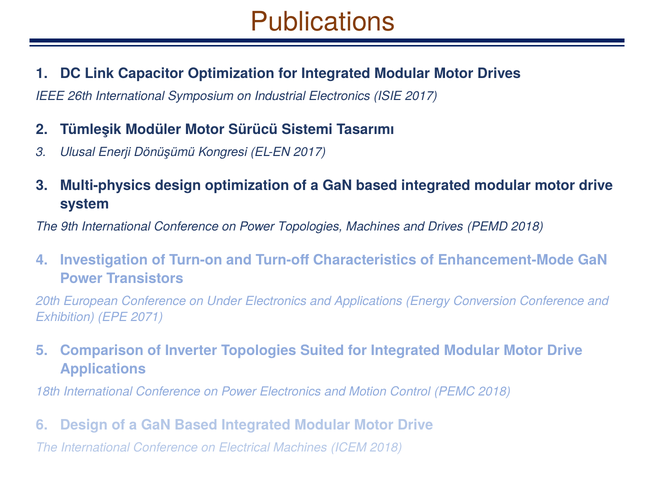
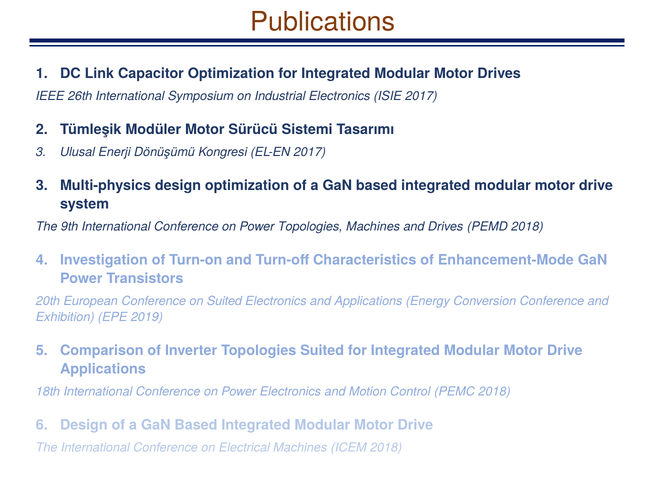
on Under: Under -> Suited (224, 301)
2071: 2071 -> 2019 (147, 317)
